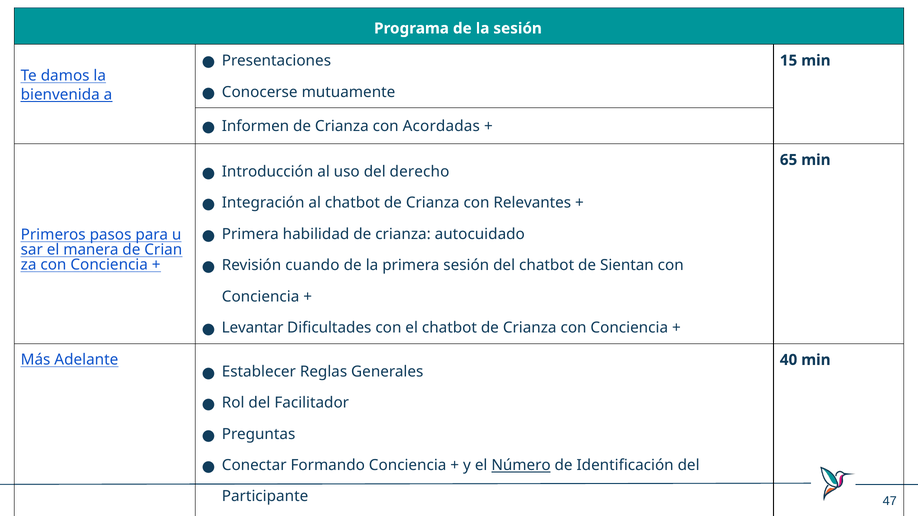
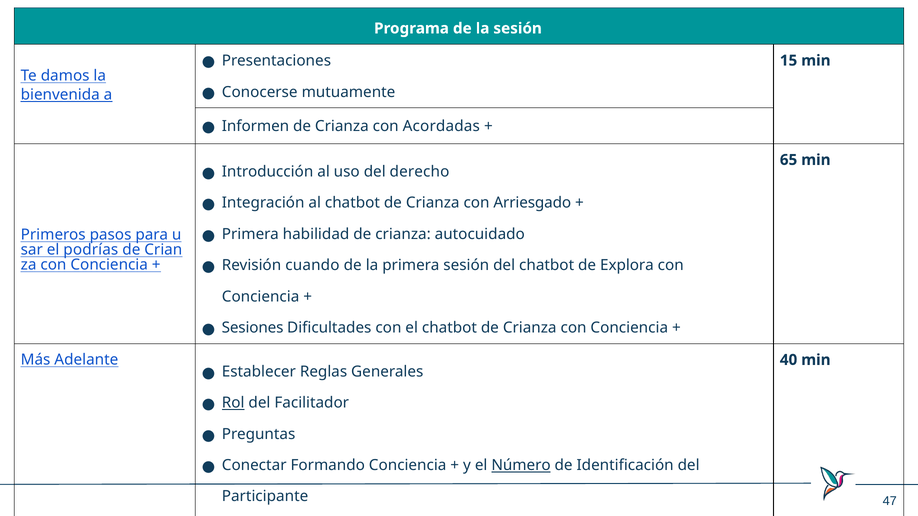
Relevantes: Relevantes -> Arriesgado (532, 203)
manera: manera -> podrías (91, 250)
Sientan: Sientan -> Explora (627, 265)
Levantar: Levantar -> Sesiones (253, 328)
Rol underline: none -> present (233, 403)
